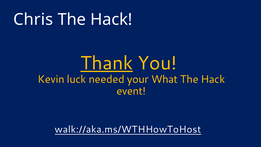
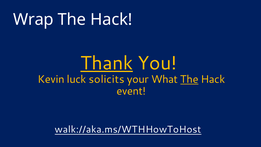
Chris: Chris -> Wrap (33, 19)
needed: needed -> solicits (107, 79)
The underline: none -> present (189, 79)
